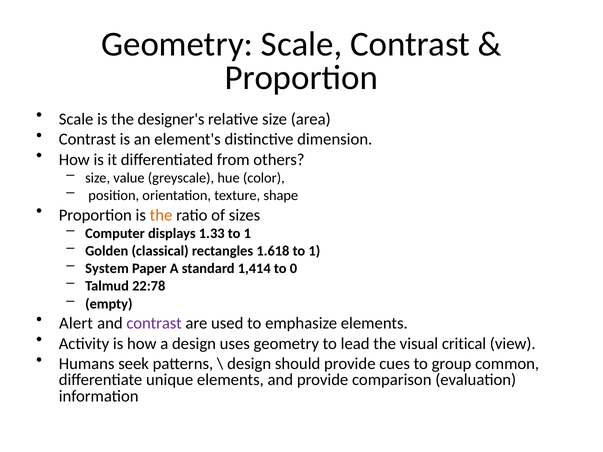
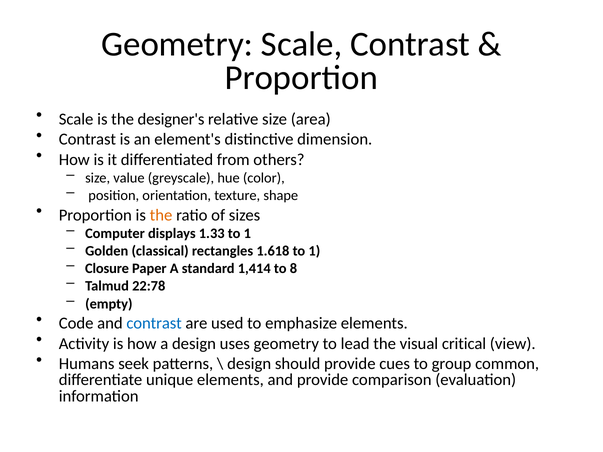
System: System -> Closure (107, 269)
0: 0 -> 8 (293, 269)
Alert: Alert -> Code (76, 324)
contrast colour: purple -> blue (154, 324)
